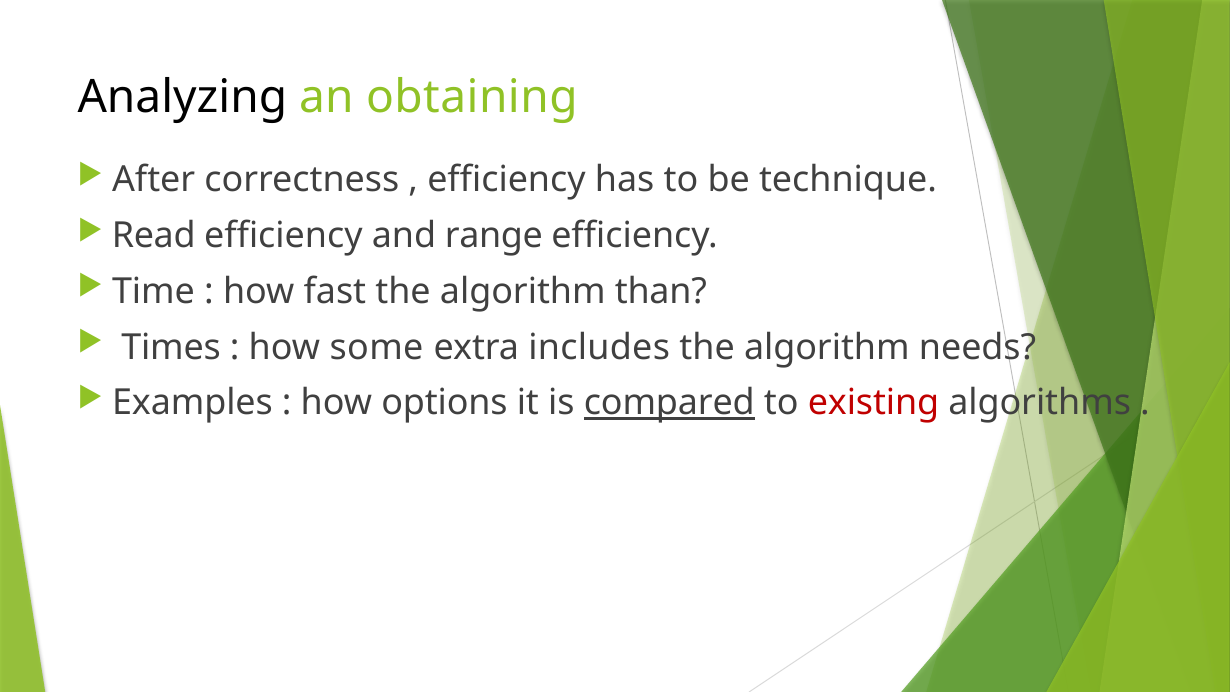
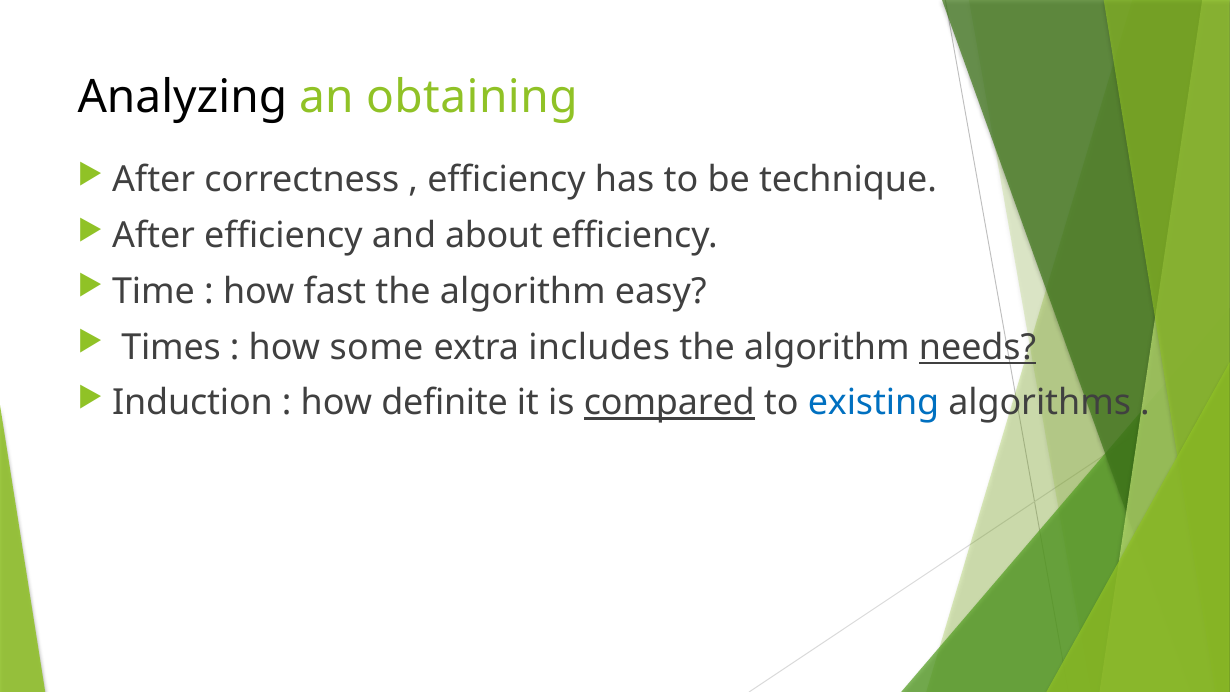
Read: Read -> After (154, 236)
range: range -> about (494, 236)
than: than -> easy (661, 291)
needs underline: none -> present (978, 347)
Examples: Examples -> Induction (192, 403)
options: options -> definite (445, 403)
existing colour: red -> blue (873, 403)
